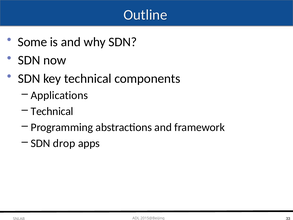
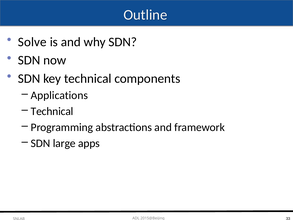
Some: Some -> Solve (32, 42)
drop: drop -> large (64, 143)
